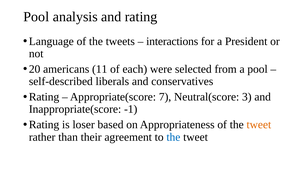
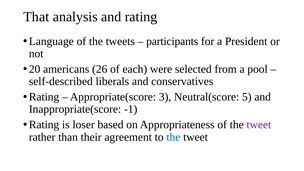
Pool: Pool -> That (36, 17)
interactions: interactions -> participants (172, 41)
11: 11 -> 26 (100, 69)
7: 7 -> 3 (165, 97)
3: 3 -> 5 (247, 97)
tweet colour: orange -> purple (259, 125)
